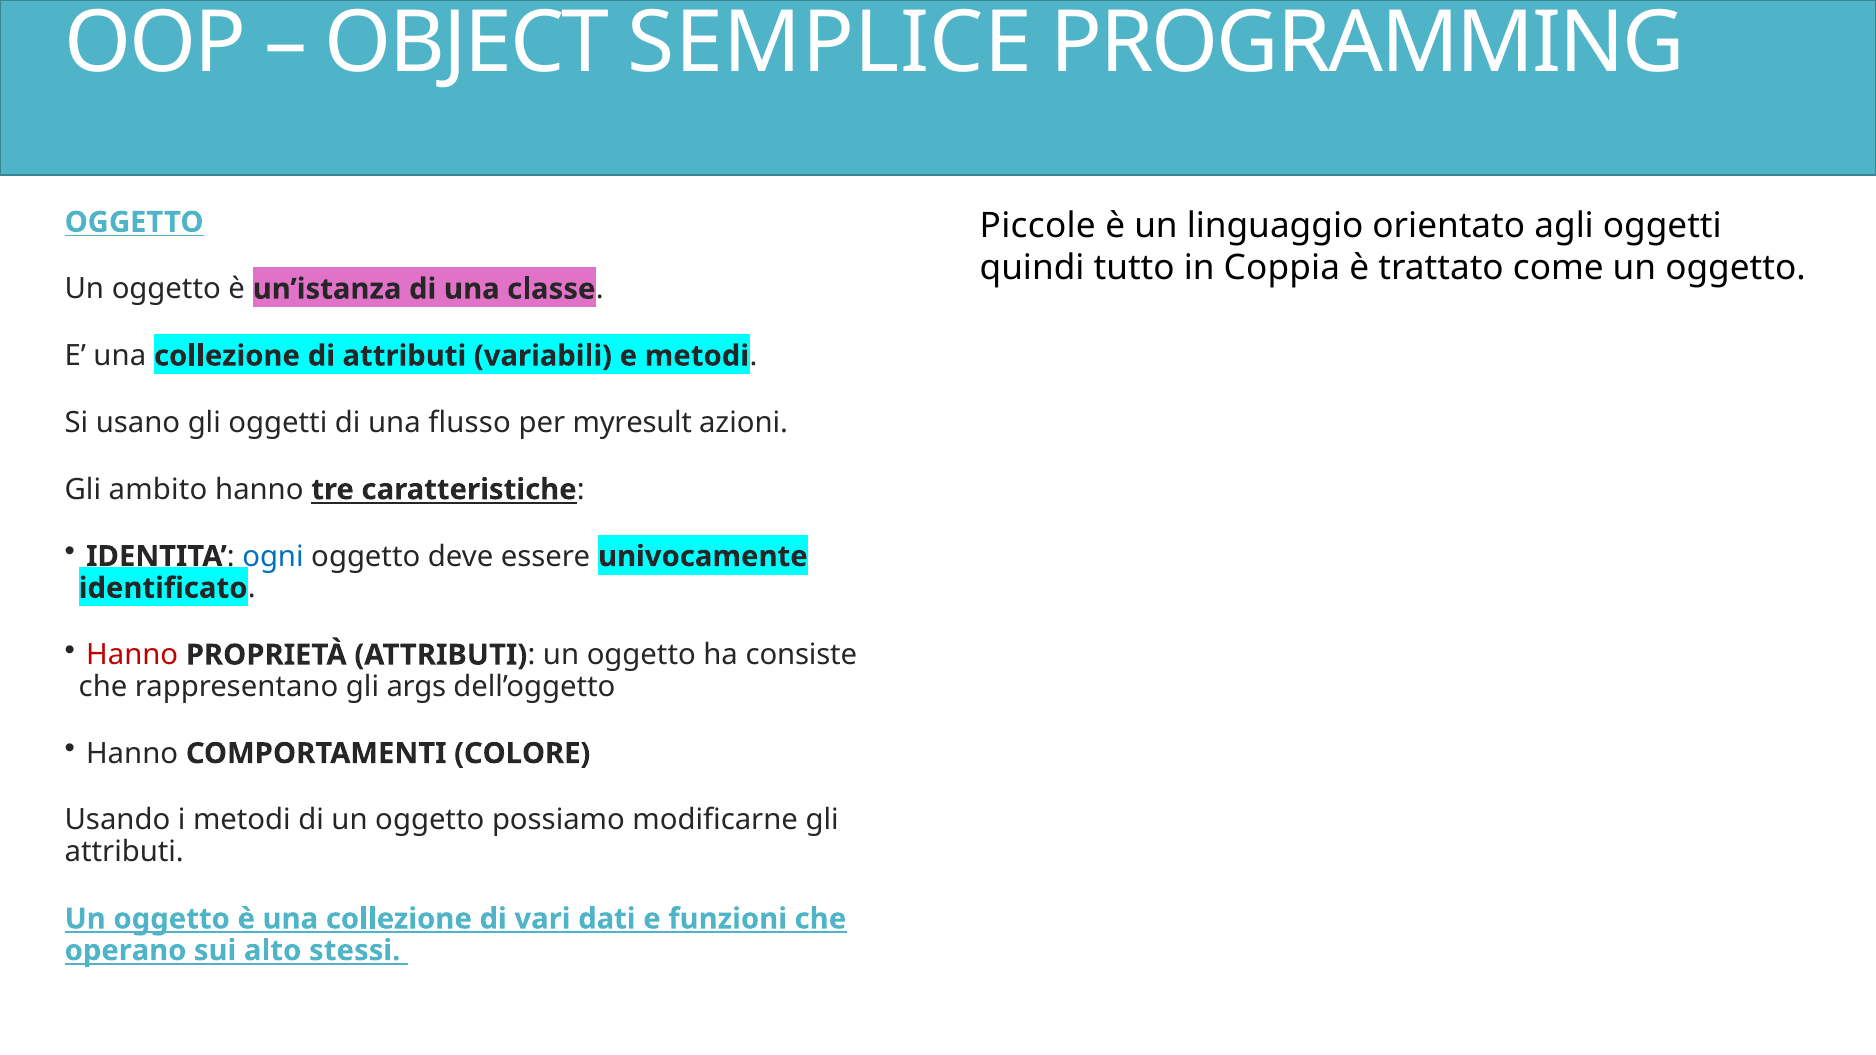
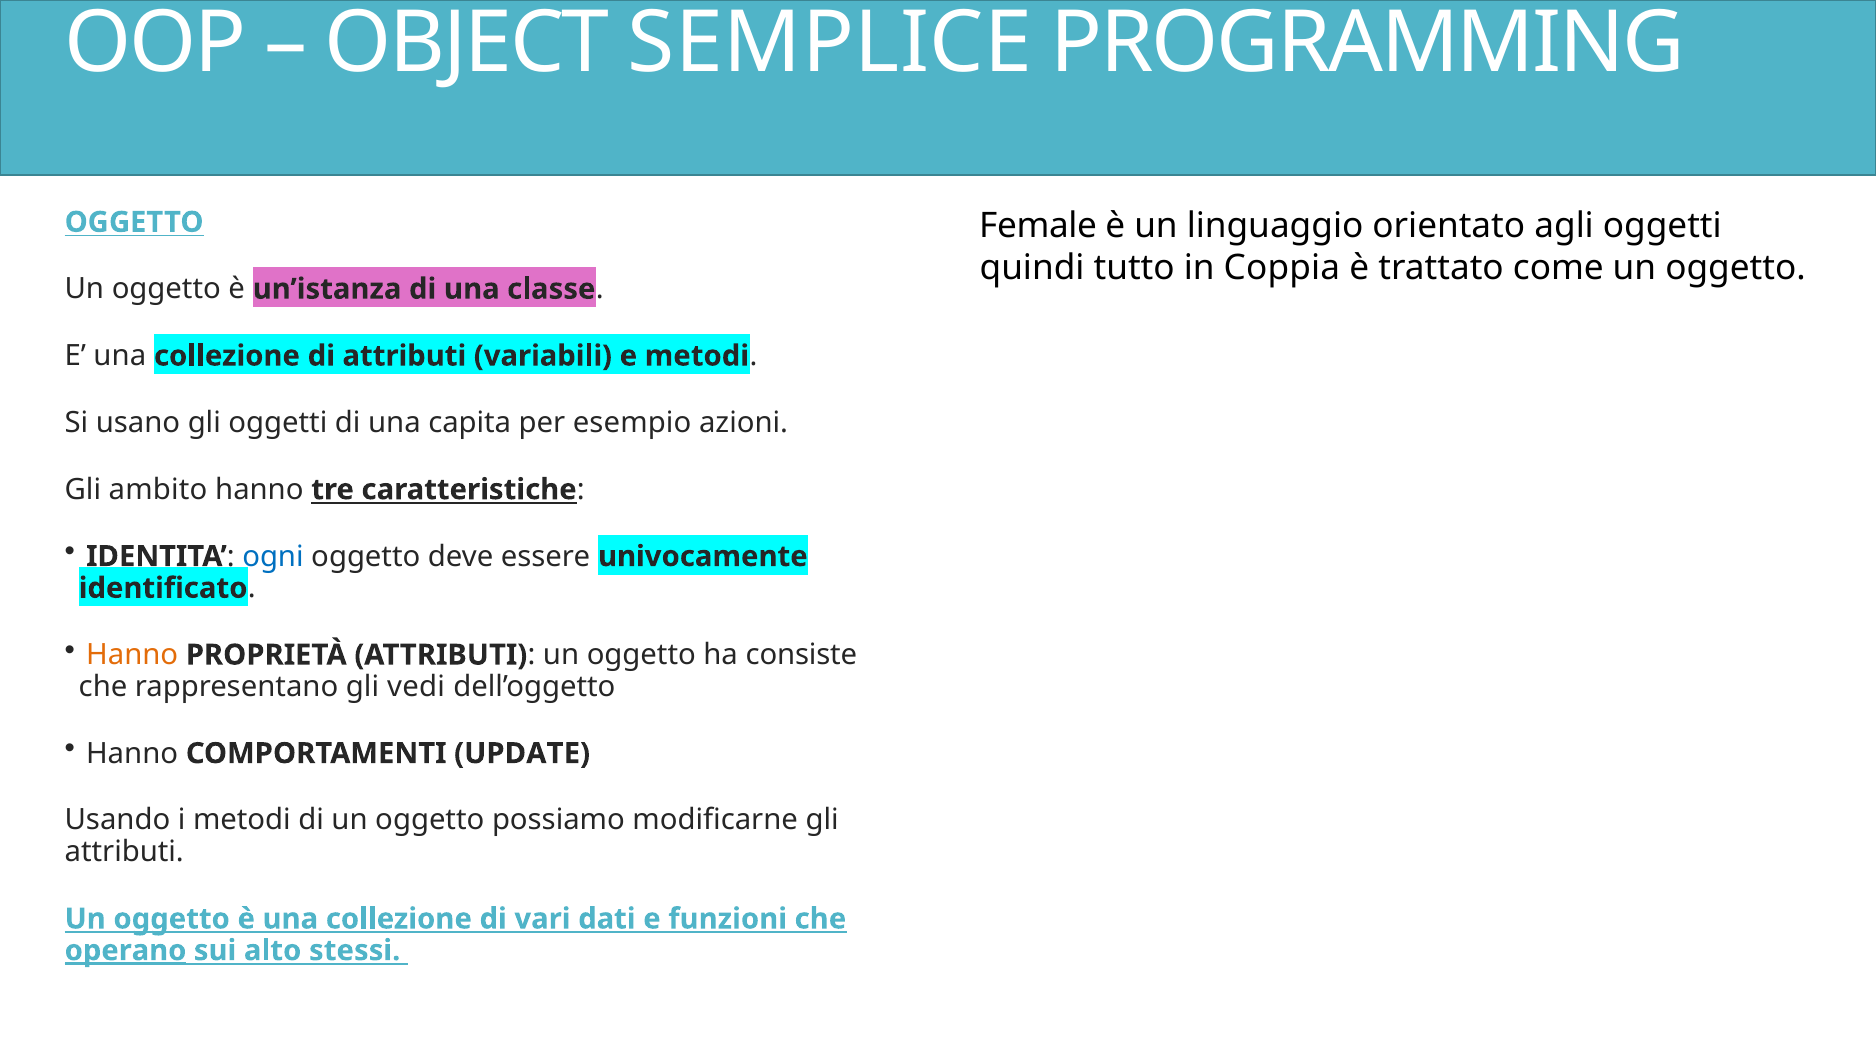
Piccole: Piccole -> Female (1038, 226)
flusso: flusso -> capita (470, 423)
myresult: myresult -> esempio (632, 423)
Hanno colour: red -> orange (132, 655)
args: args -> vedi (416, 687)
COLORE: COLORE -> UPDATE (522, 754)
operano underline: none -> present (126, 951)
